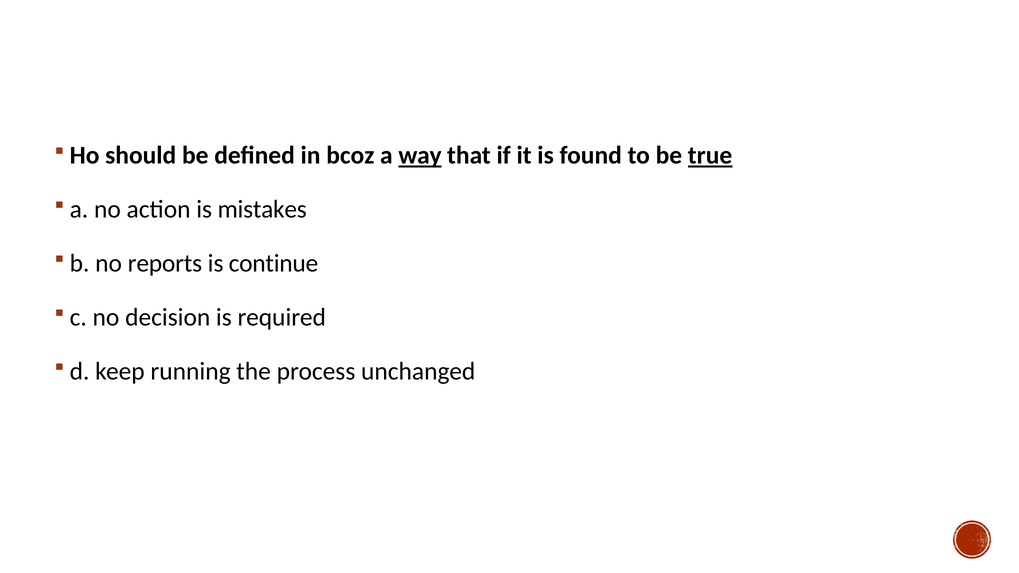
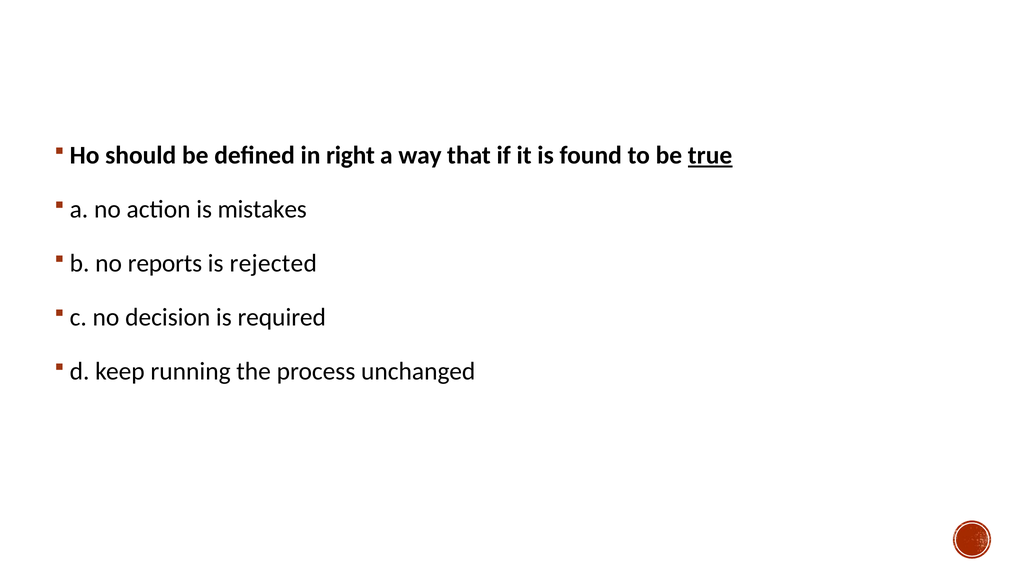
bcoz: bcoz -> right (350, 156)
way underline: present -> none (420, 156)
continue: continue -> rejected (273, 263)
